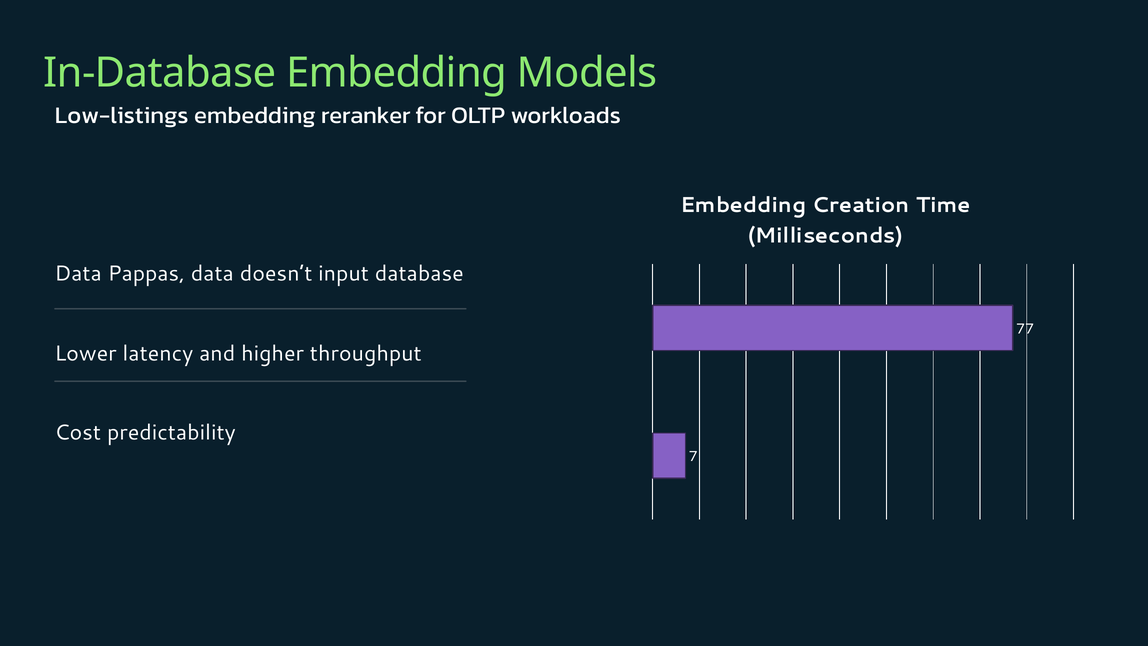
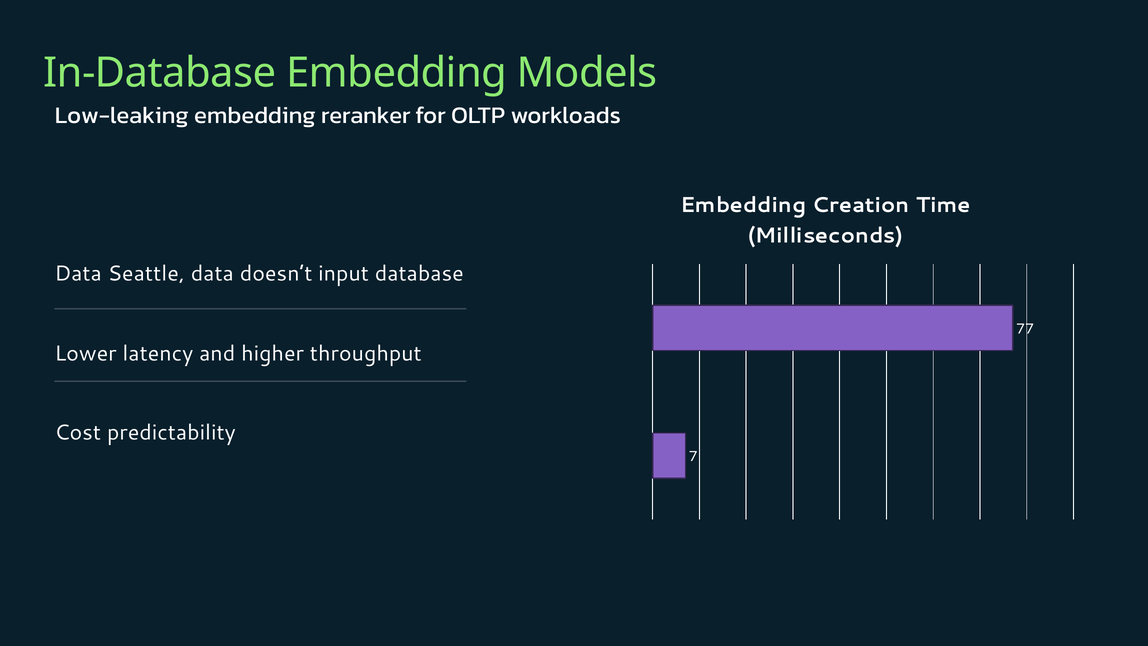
Low-listings: Low-listings -> Low-leaking (122, 115)
Pappas: Pappas -> Seattle (146, 273)
